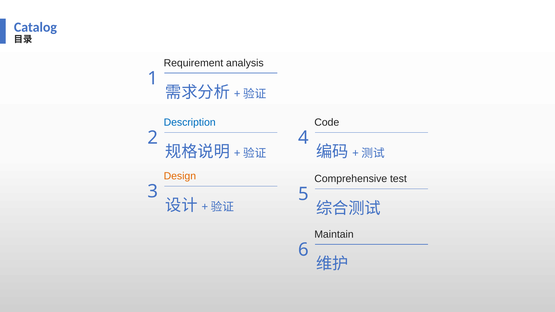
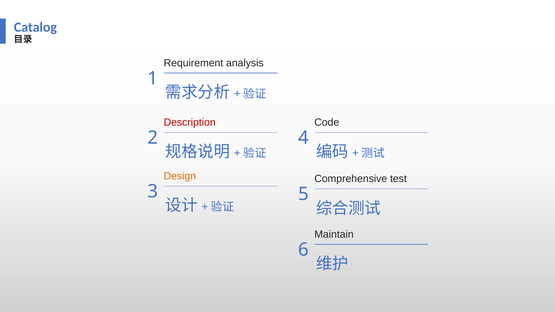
Description colour: blue -> red (190, 123)
